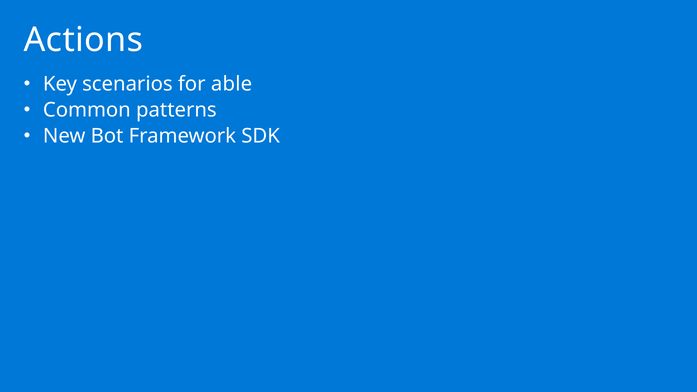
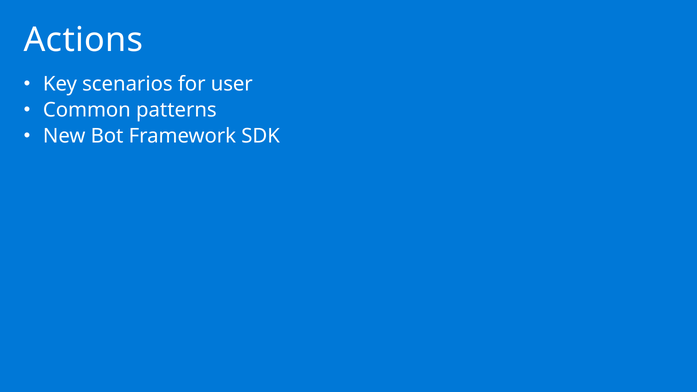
able: able -> user (232, 84)
